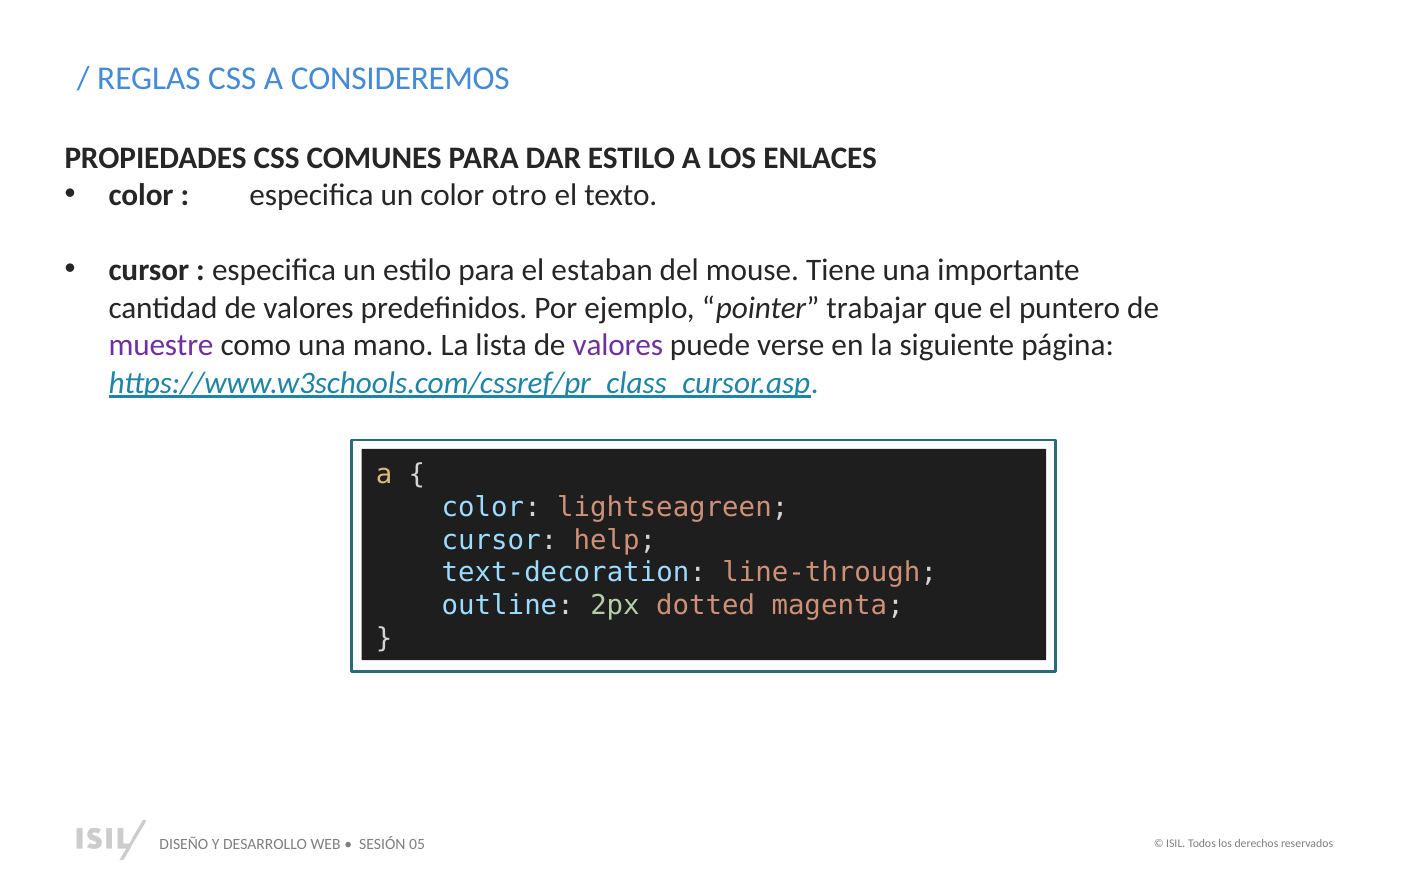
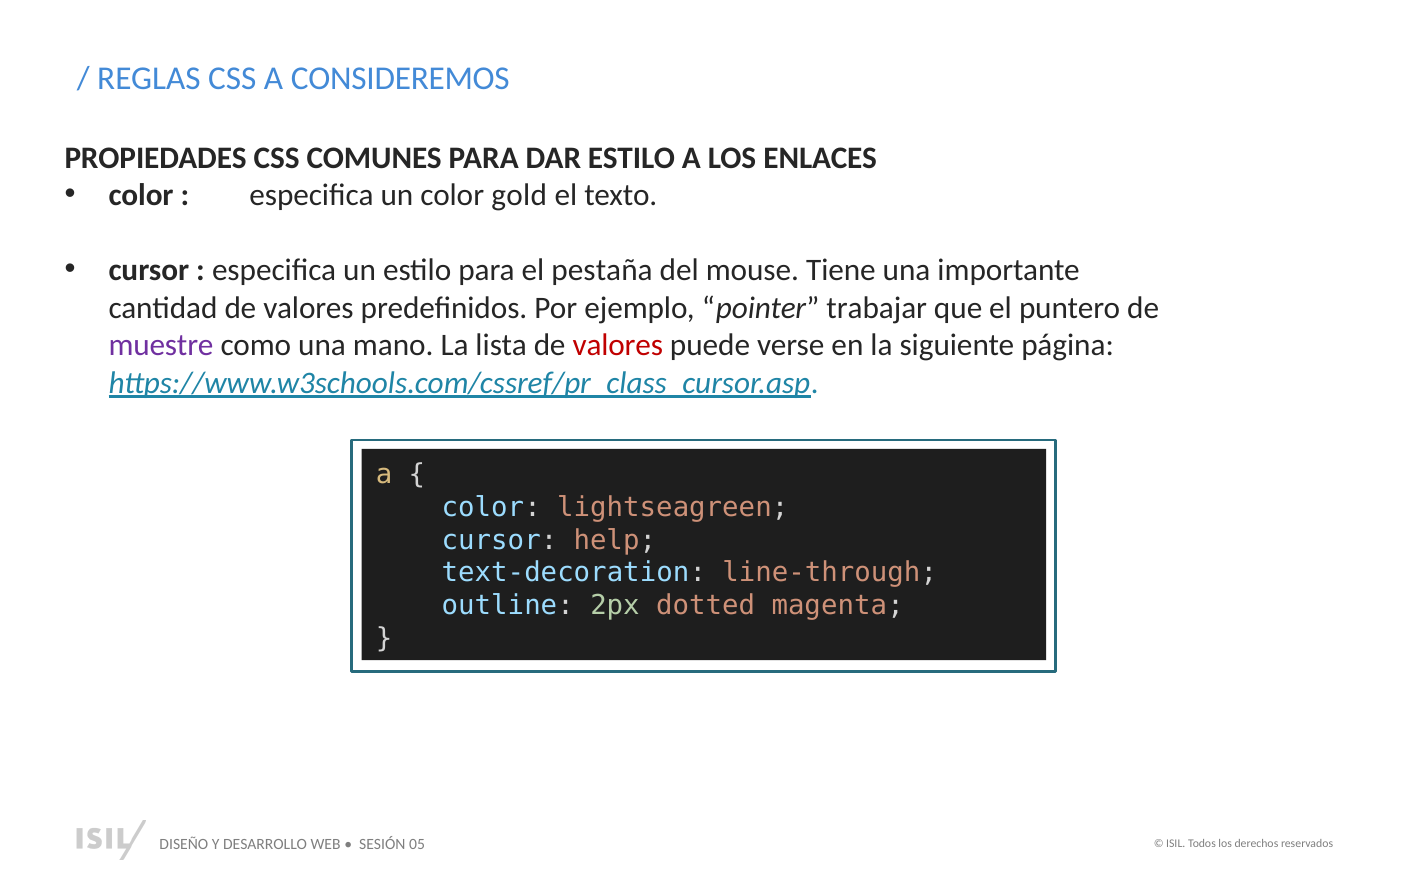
otro: otro -> gold (519, 195)
estaban: estaban -> pestaña (602, 270)
valores colour: purple -> red (618, 345)
